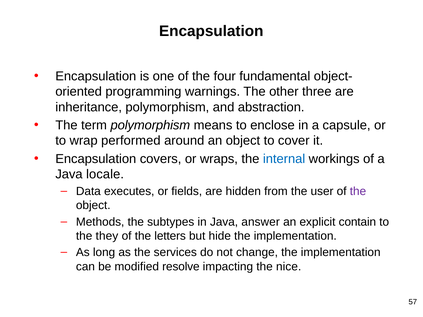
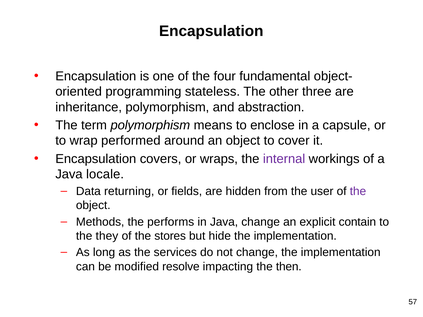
warnings: warnings -> stateless (212, 92)
internal colour: blue -> purple (284, 159)
executes: executes -> returning (129, 191)
subtypes: subtypes -> performs (171, 222)
Java answer: answer -> change (261, 222)
letters: letters -> stores (170, 236)
nice: nice -> then (289, 267)
